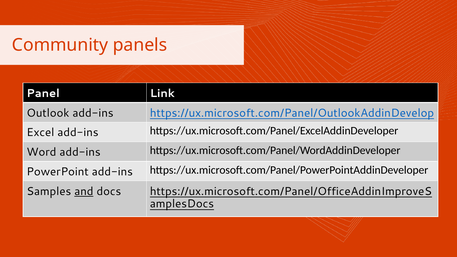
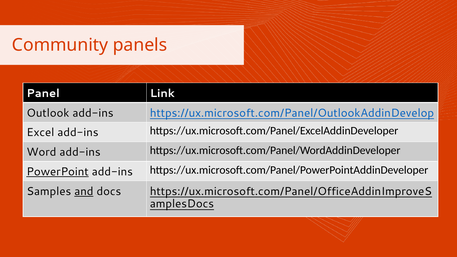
PowerPoint underline: none -> present (58, 172)
